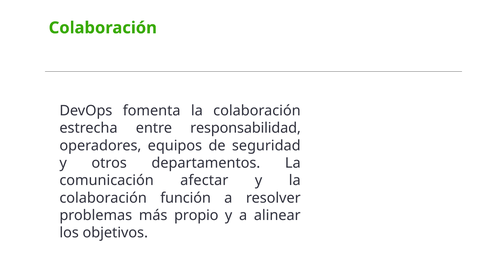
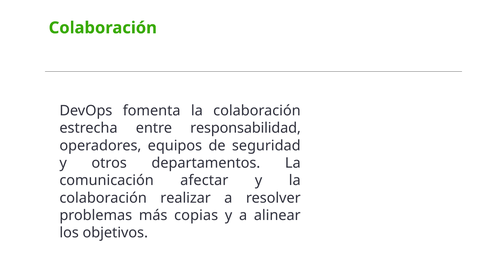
función: función -> realizar (186, 198)
propio: propio -> copias (196, 215)
